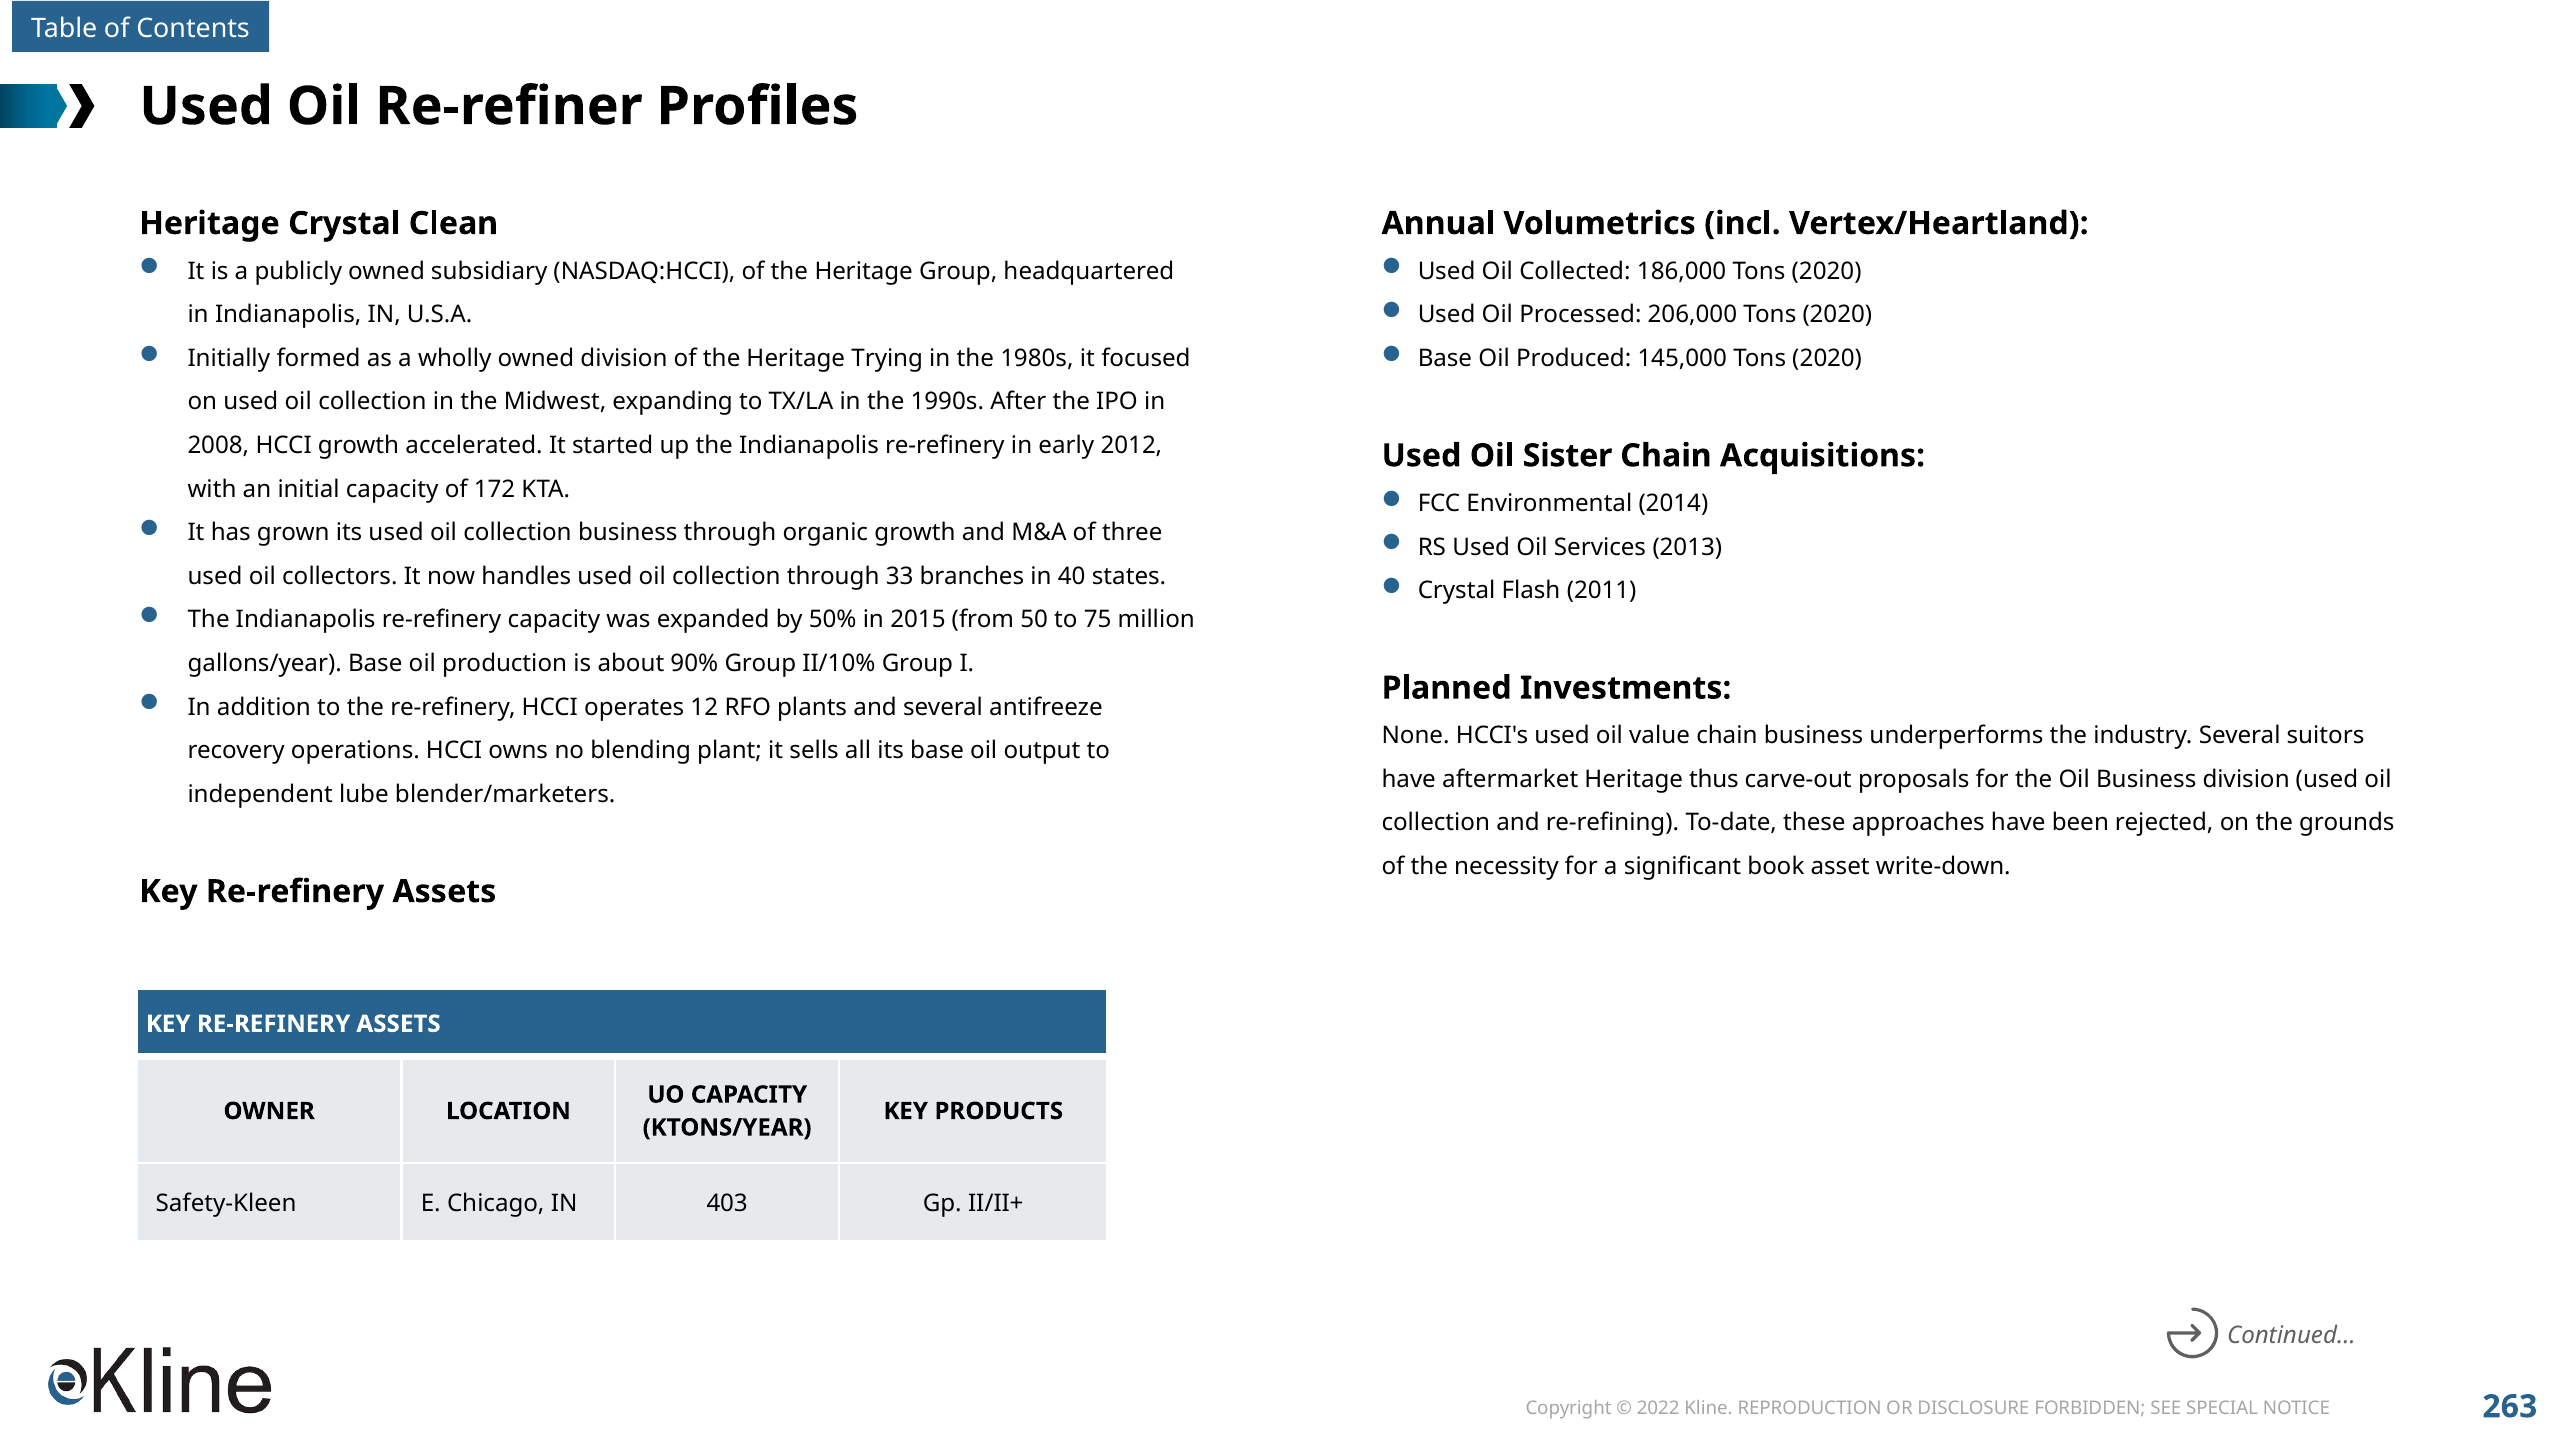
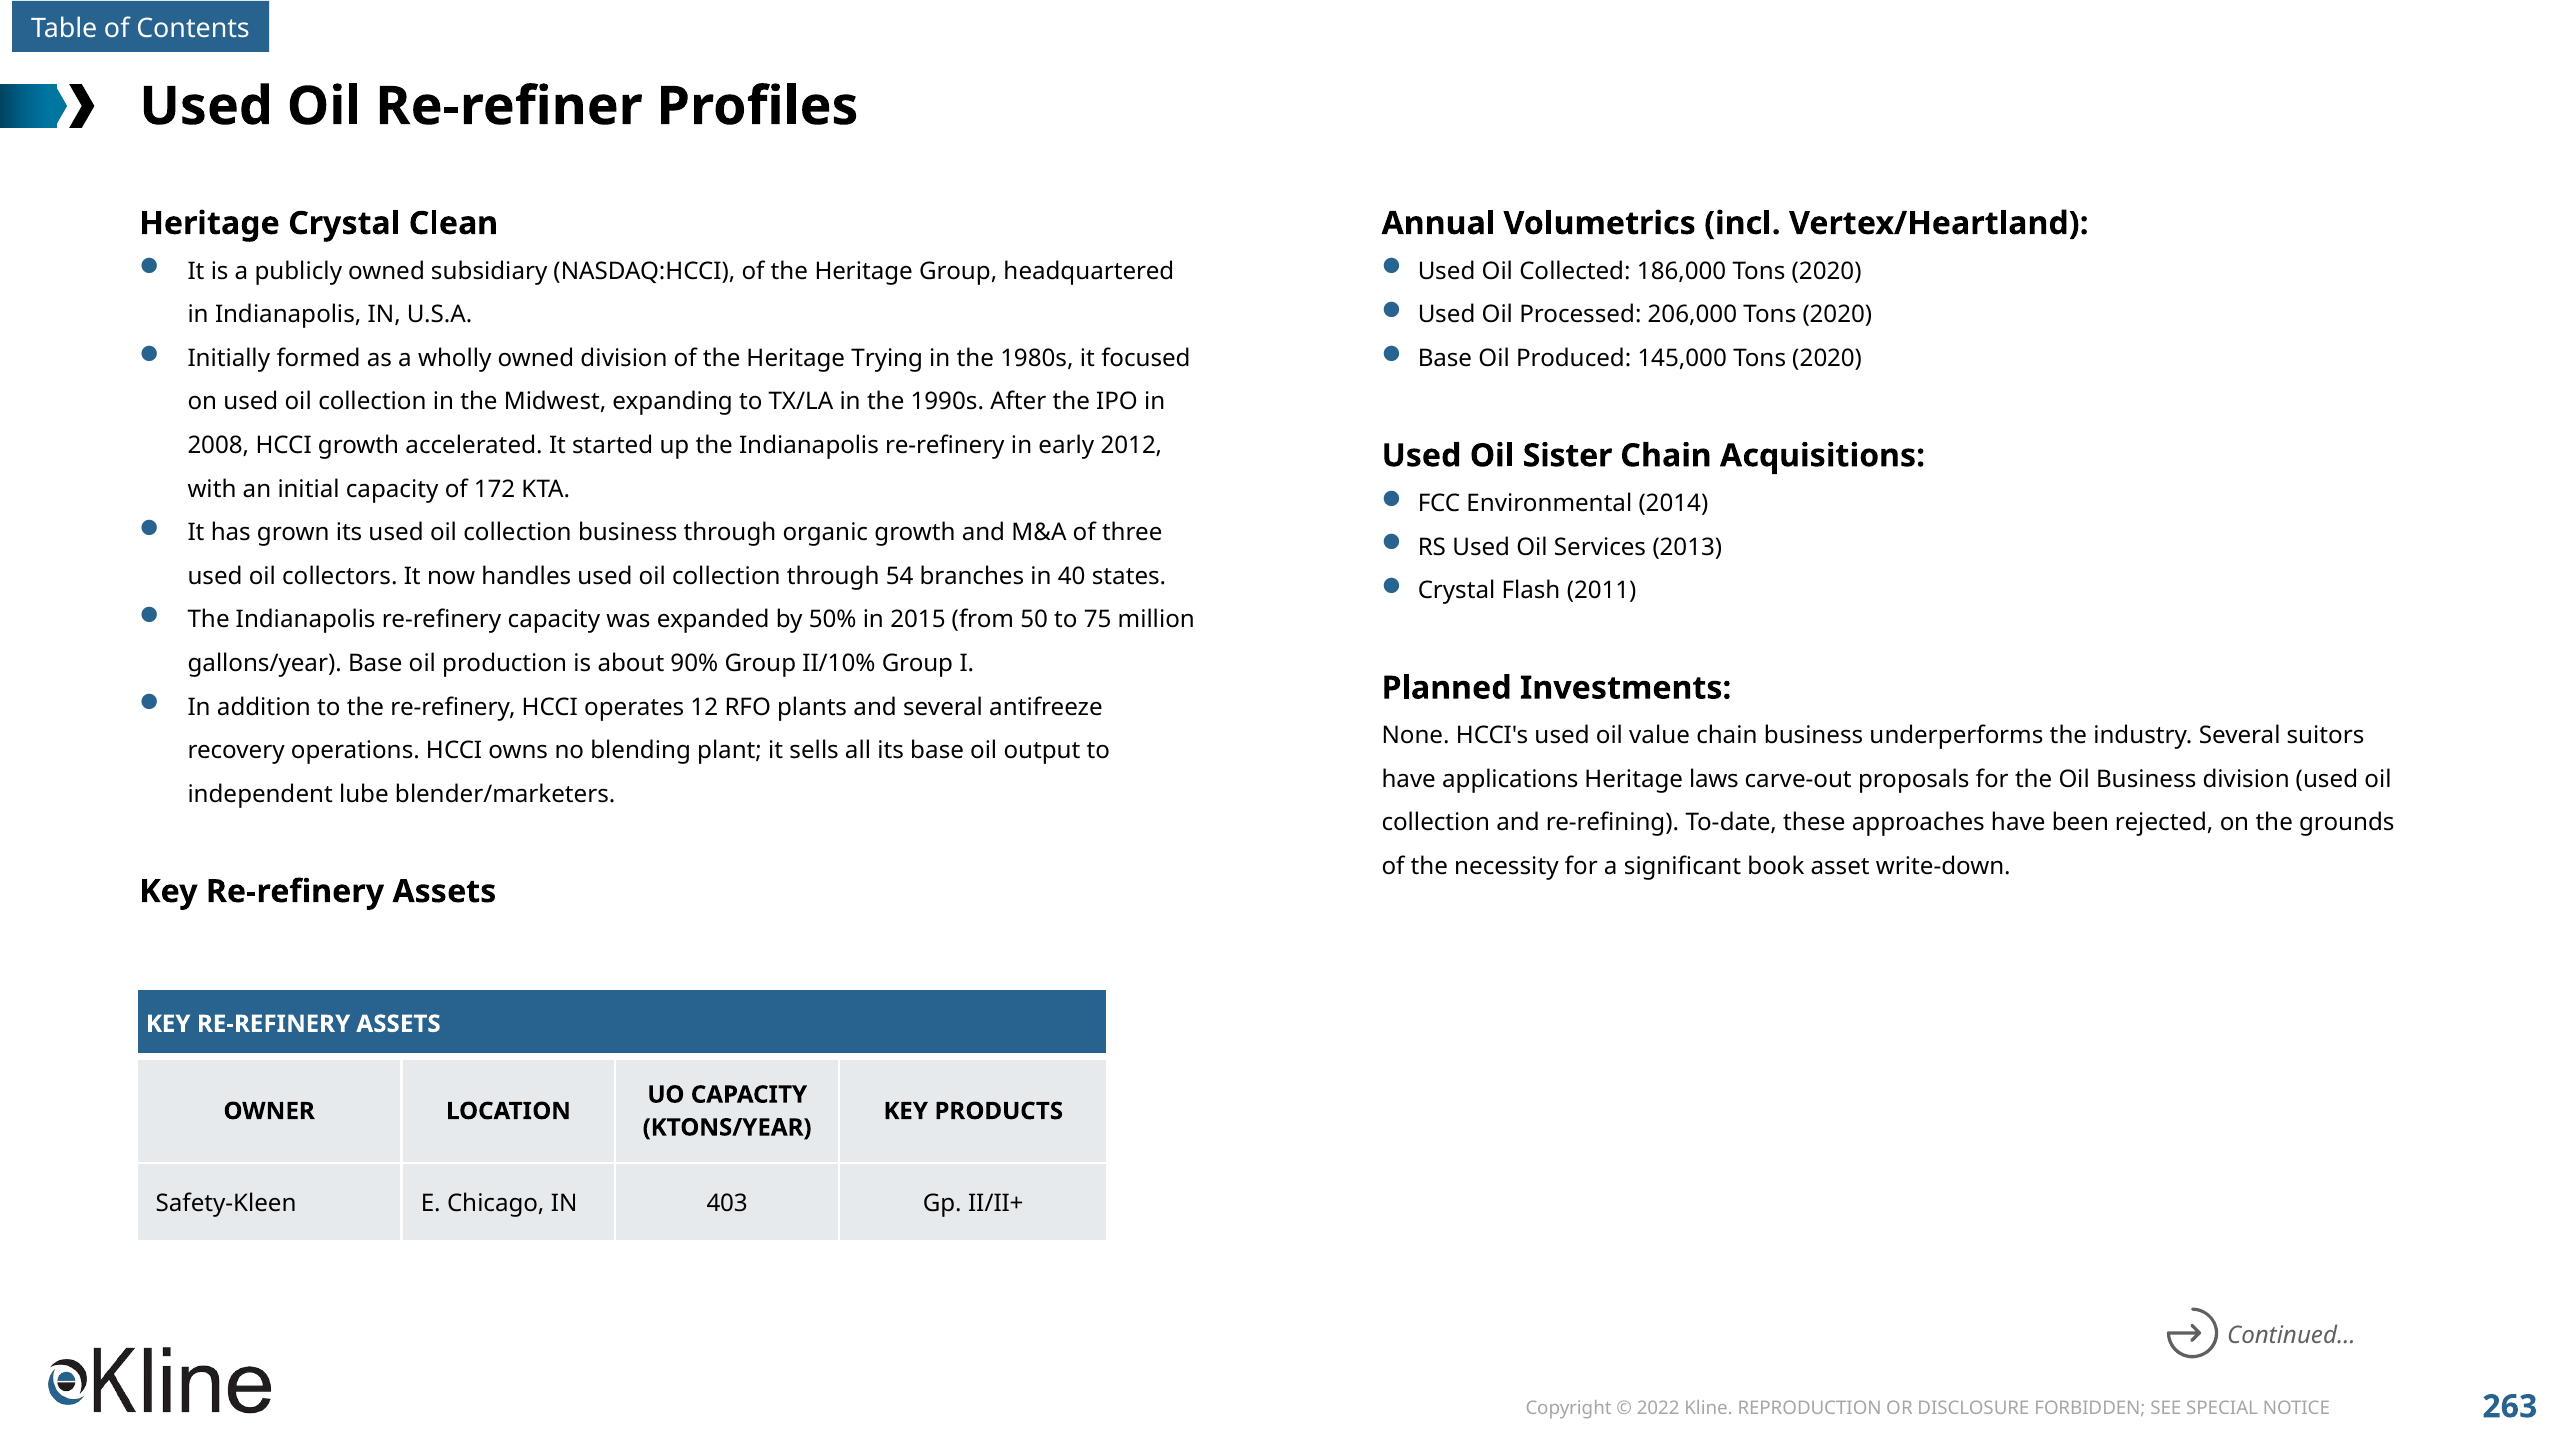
33: 33 -> 54 (900, 576)
aftermarket: aftermarket -> applications (1510, 779)
thus: thus -> laws (1714, 779)
